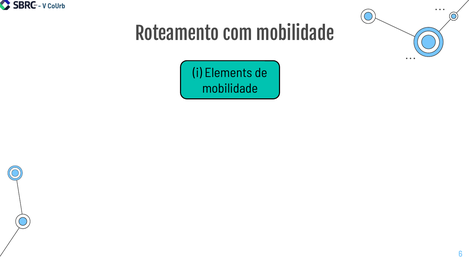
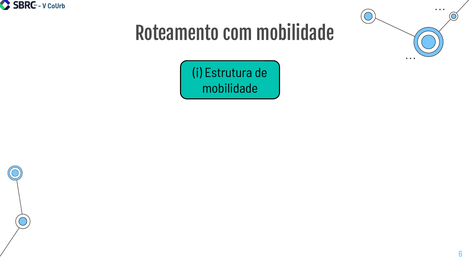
Elements: Elements -> Estrutura (228, 73)
